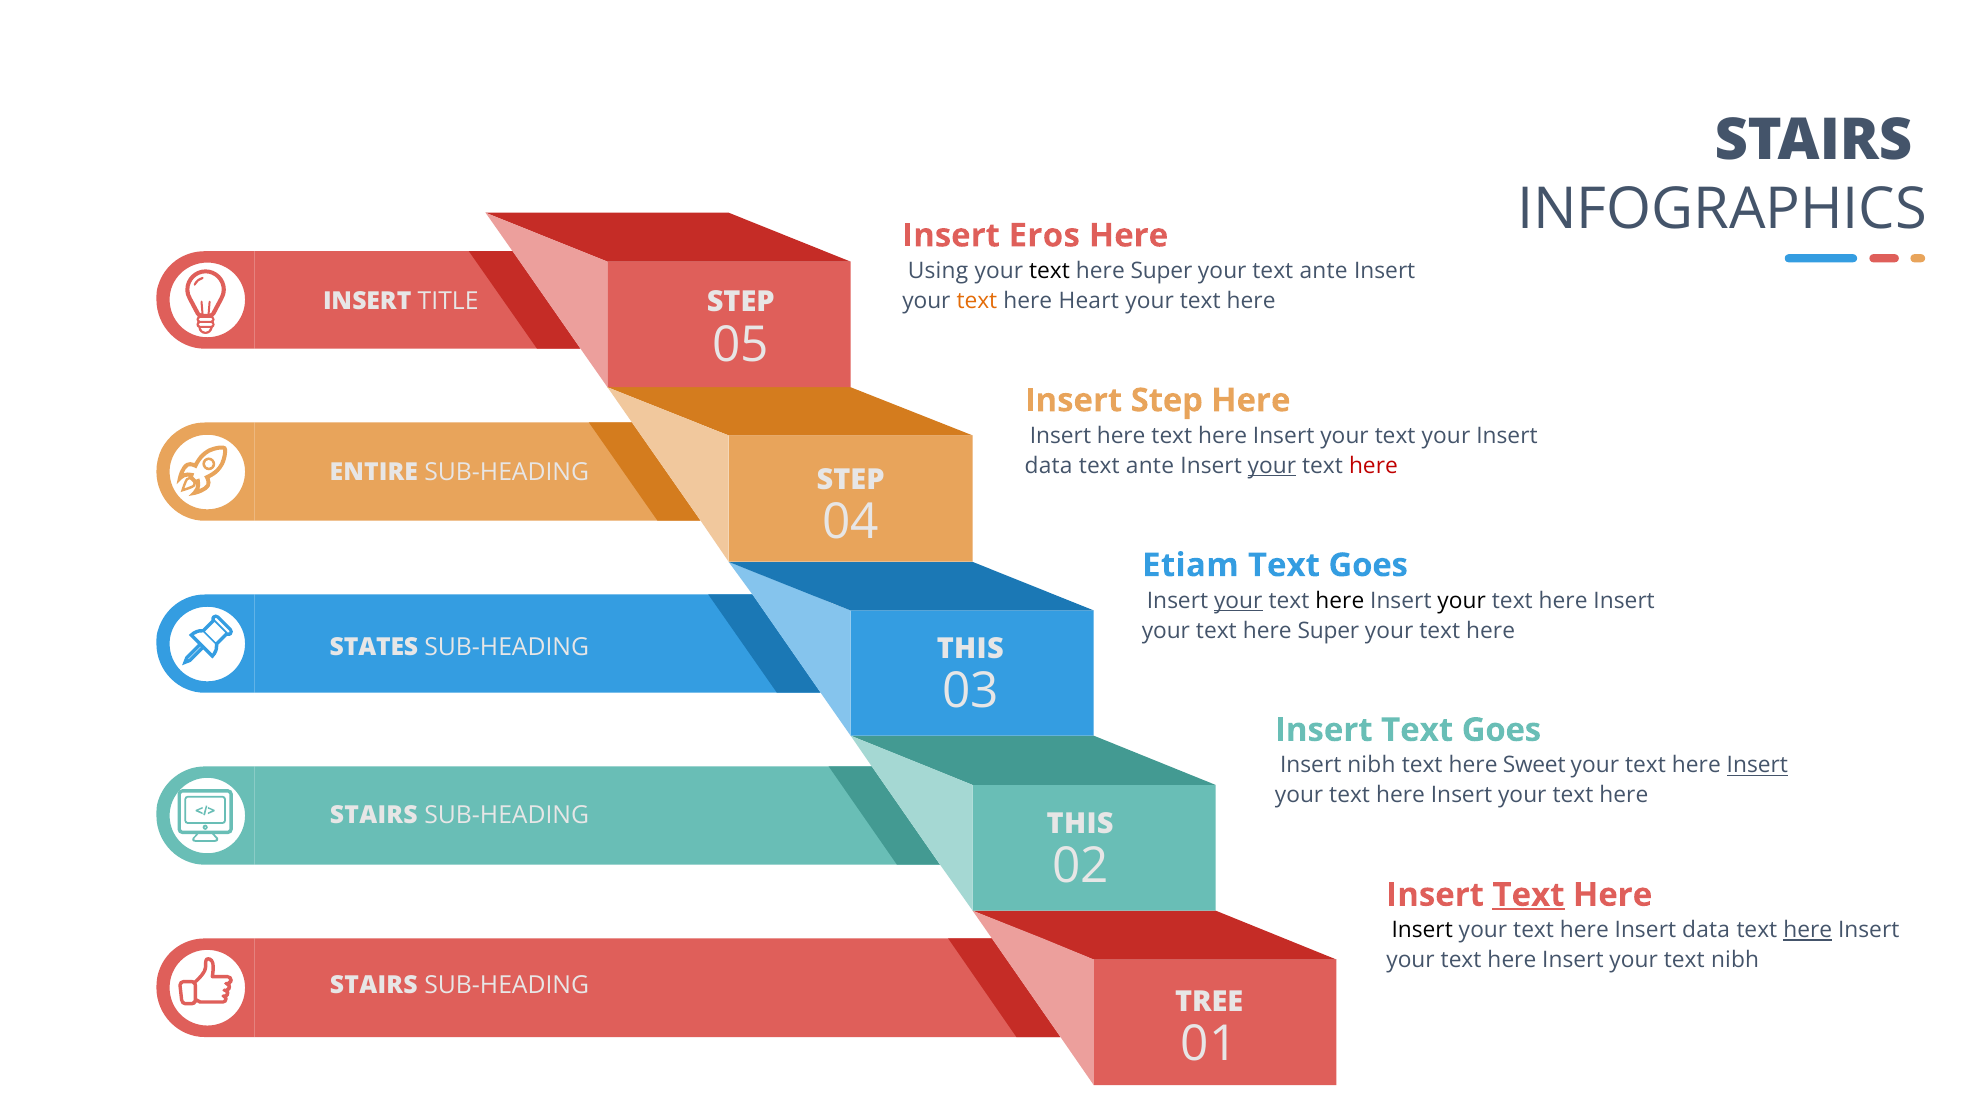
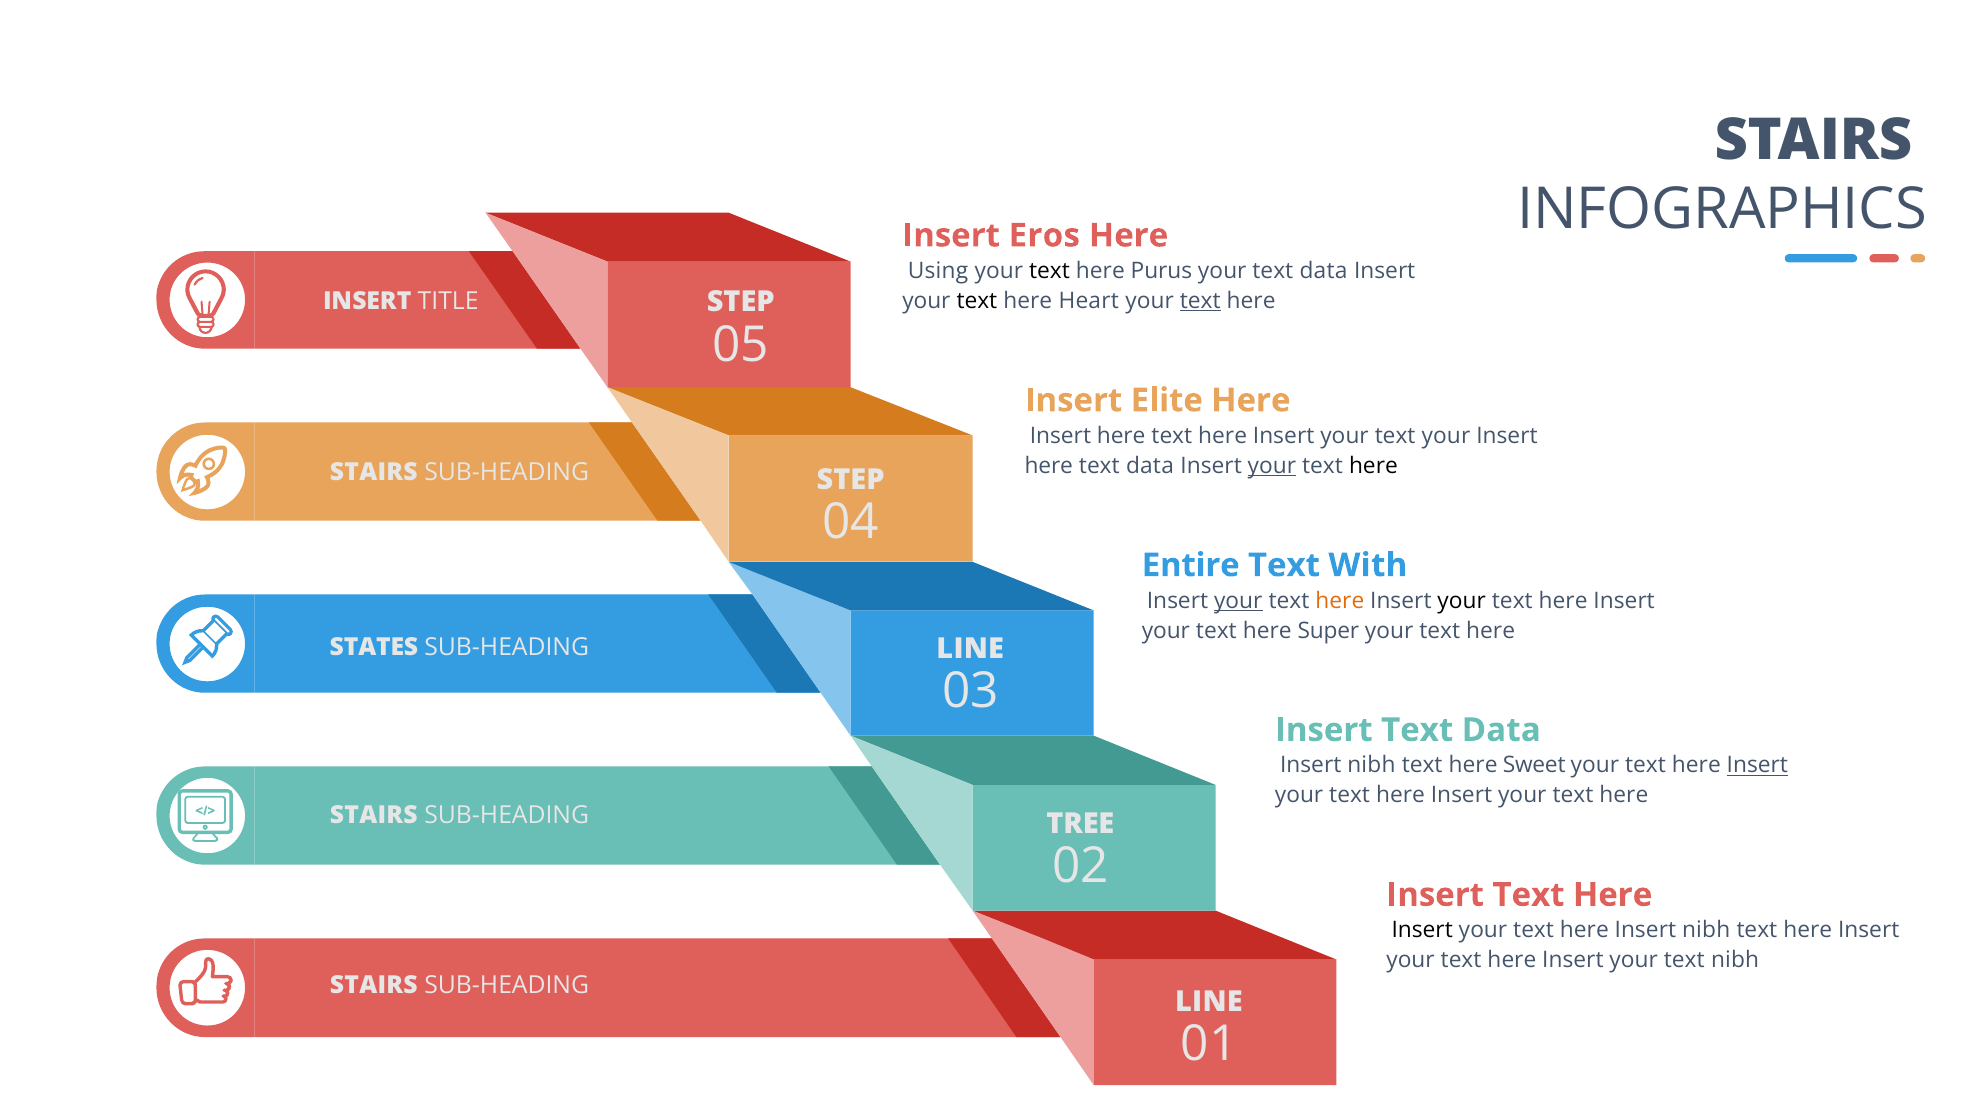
Super: Super -> Purus (1161, 271)
your text ante: ante -> data (1324, 271)
text colour: orange -> black (977, 301)
text underline: none -> present (1200, 301)
Insert Step: Step -> Elite (1167, 400)
data: data -> here (1049, 466)
ante: ante -> data (1150, 466)
here colour: red -> black (1373, 466)
ENTIRE: ENTIRE -> STAIRS (374, 472)
Etiam: Etiam -> Entire (1191, 565)
Goes: Goes -> With (1368, 565)
here colour: black -> orange (1340, 601)
THIS: THIS -> LINE (970, 649)
Insert Text Goes: Goes -> Data (1501, 730)
THIS: THIS -> TREE (1080, 824)
Text underline: present -> none (1528, 895)
here Insert data: data -> nibh (1706, 930)
here underline: present -> none (1808, 930)
TREE: TREE -> LINE (1209, 1002)
